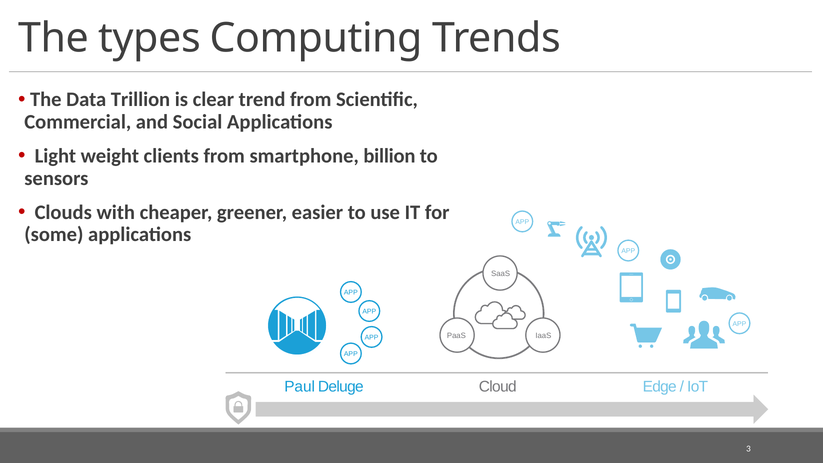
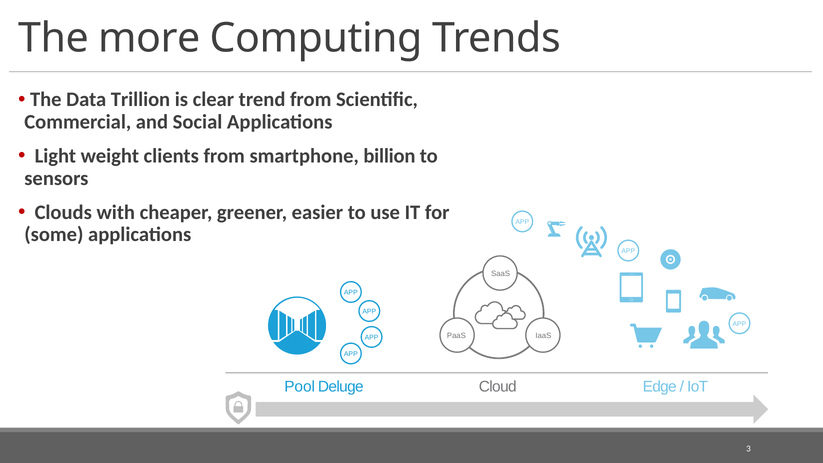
types: types -> more (150, 38)
Paul: Paul -> Pool (300, 387)
